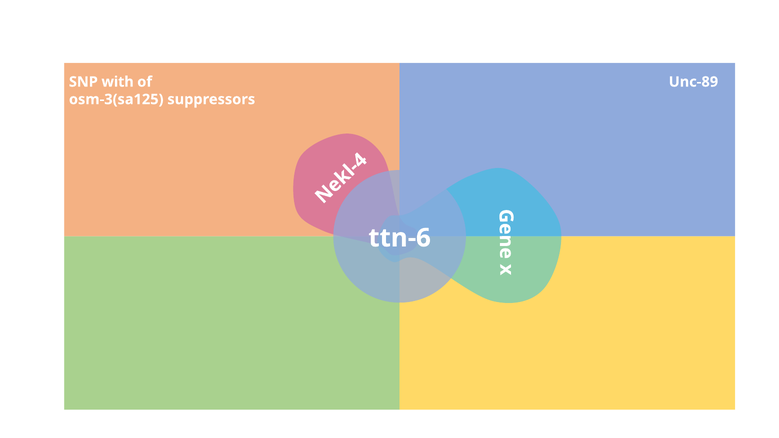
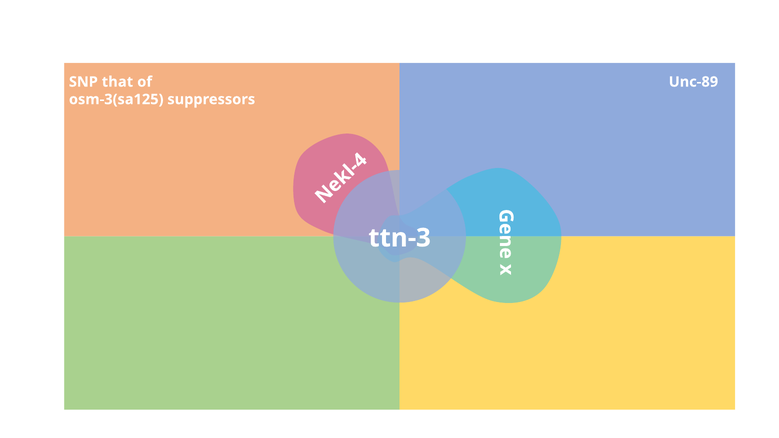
with: with -> that (117, 82)
ttn-6: ttn-6 -> ttn-3 (400, 238)
